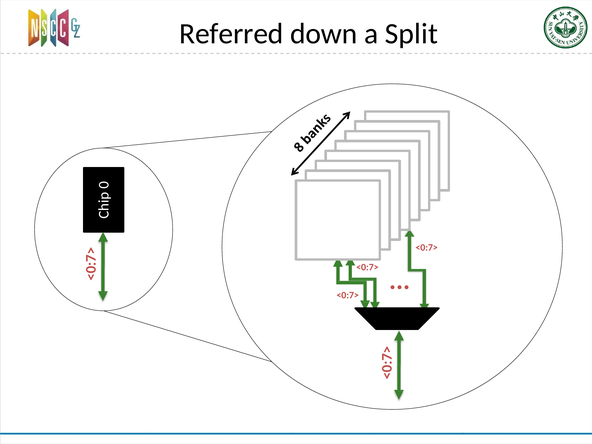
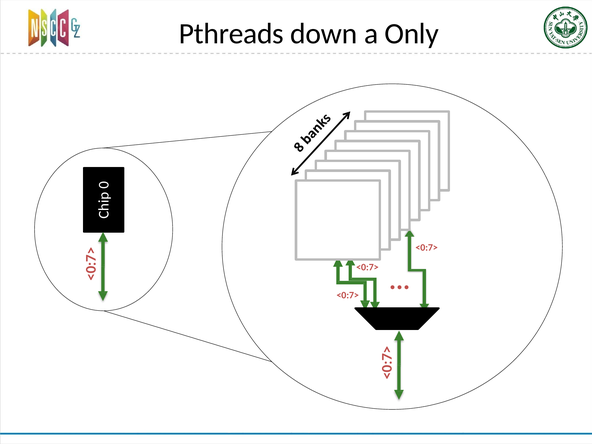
Referred: Referred -> Pthreads (231, 34)
Split: Split -> Only (412, 34)
